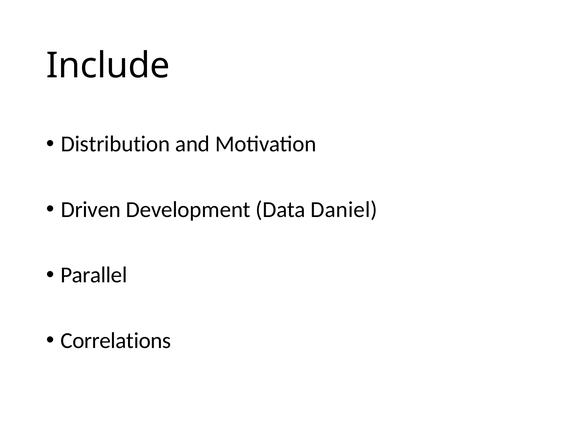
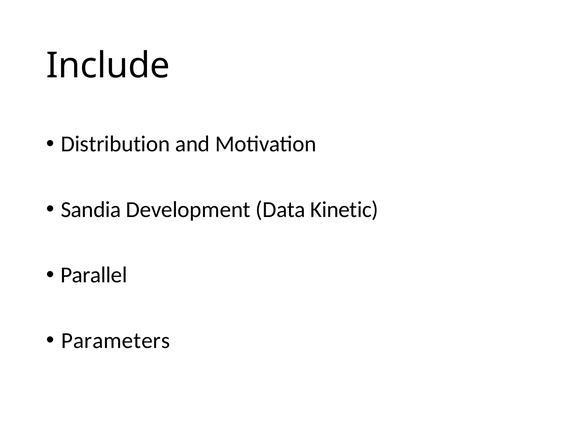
Driven: Driven -> Sandia (91, 209)
Daniel: Daniel -> Kinetic (344, 209)
Correlations: Correlations -> Parameters (116, 340)
